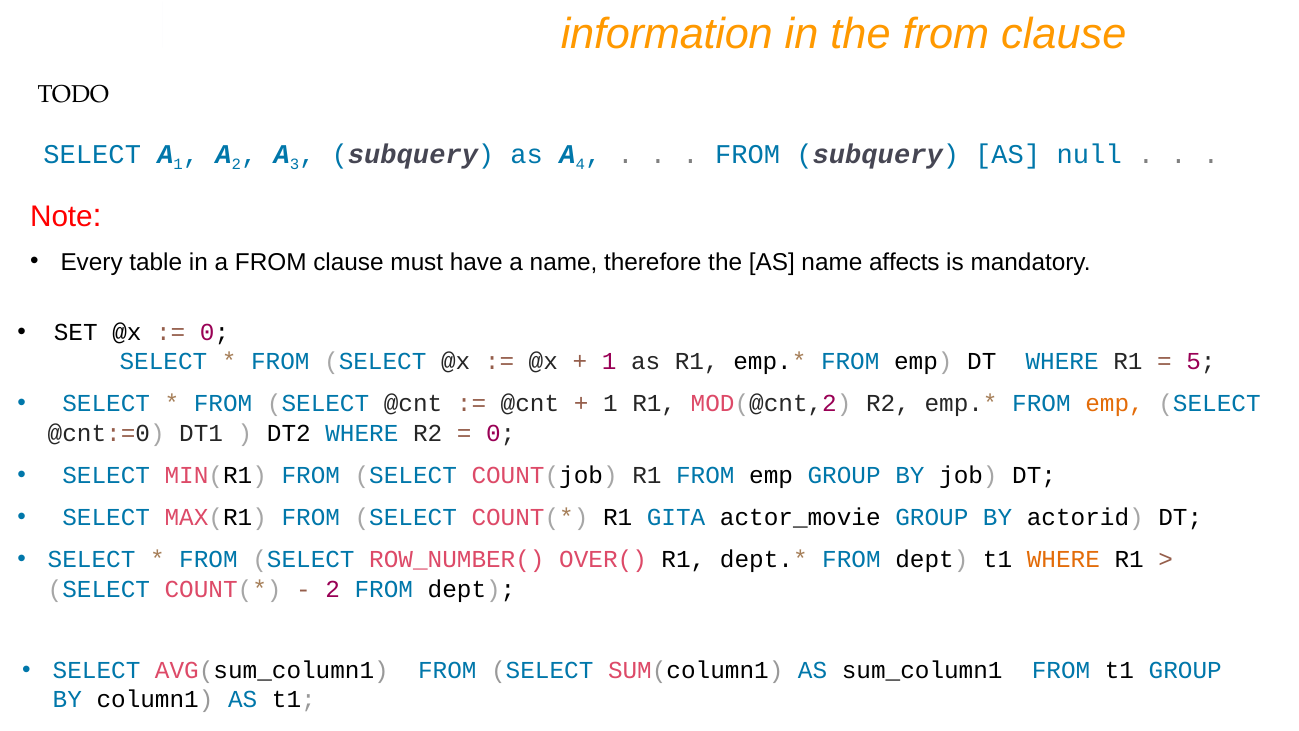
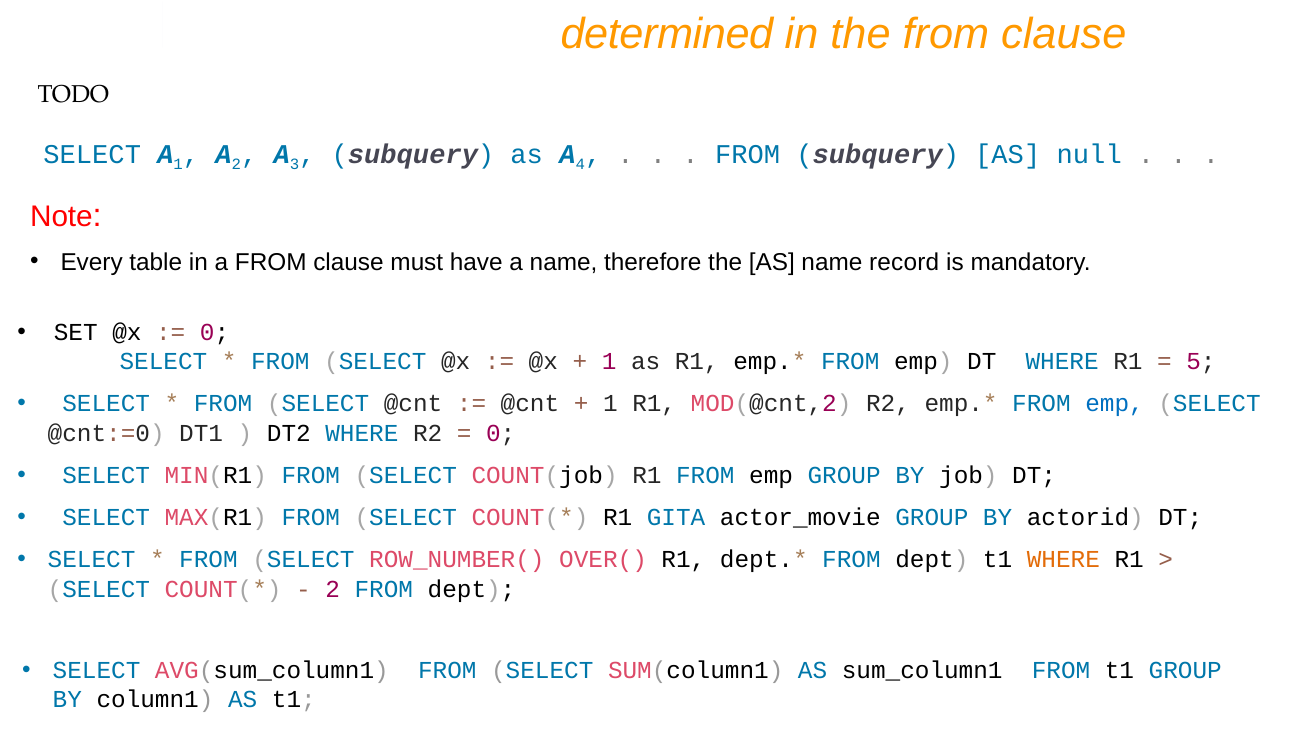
information: information -> determined (667, 34)
affects: affects -> record (904, 262)
emp colour: orange -> blue (1115, 404)
